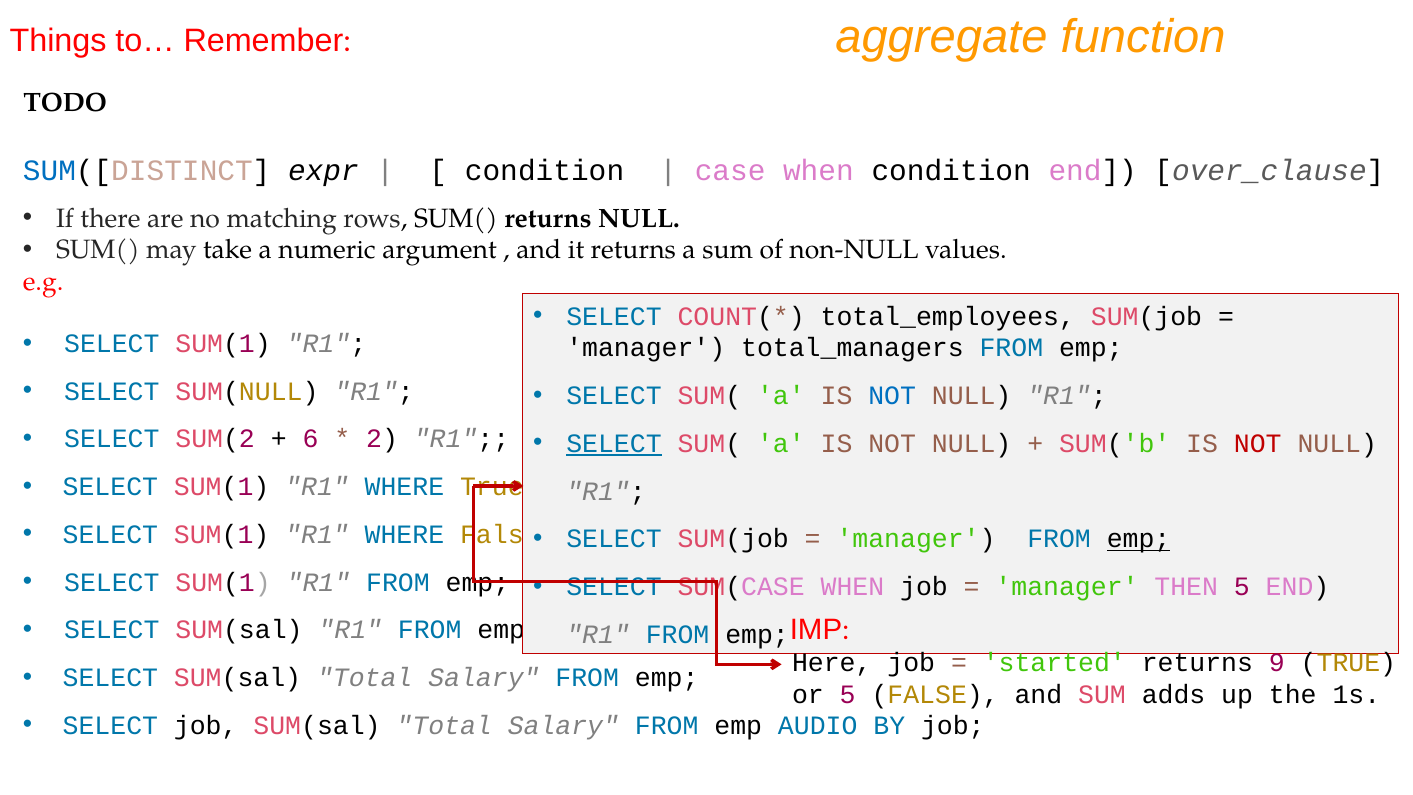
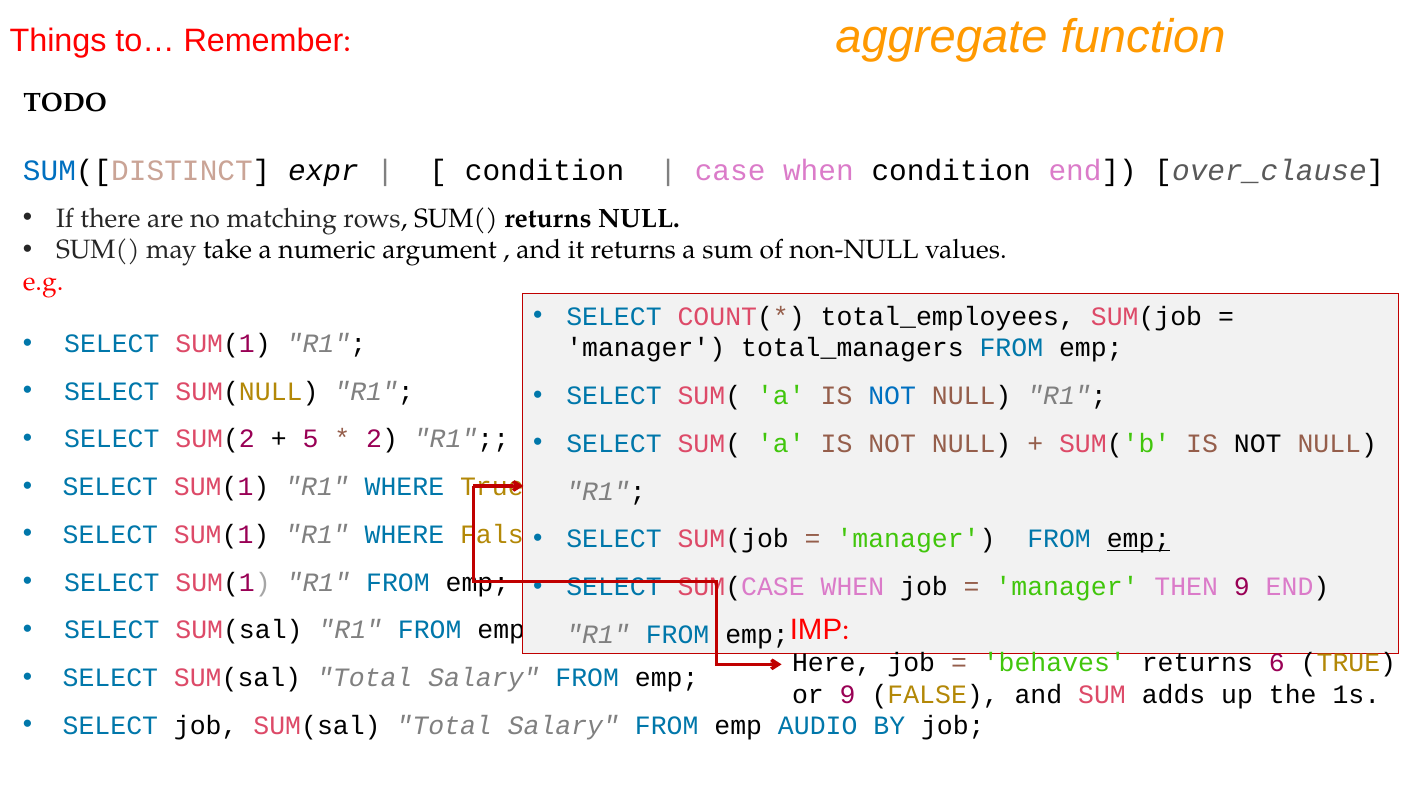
6: 6 -> 5 (311, 439)
SELECT underline: present -> none (614, 444)
NOT colour: red -> black (1258, 444)
THEN 5: 5 -> 9 (1242, 587)
started: started -> behaves (1054, 663)
9: 9 -> 6 (1277, 663)
or 5: 5 -> 9 (848, 694)
